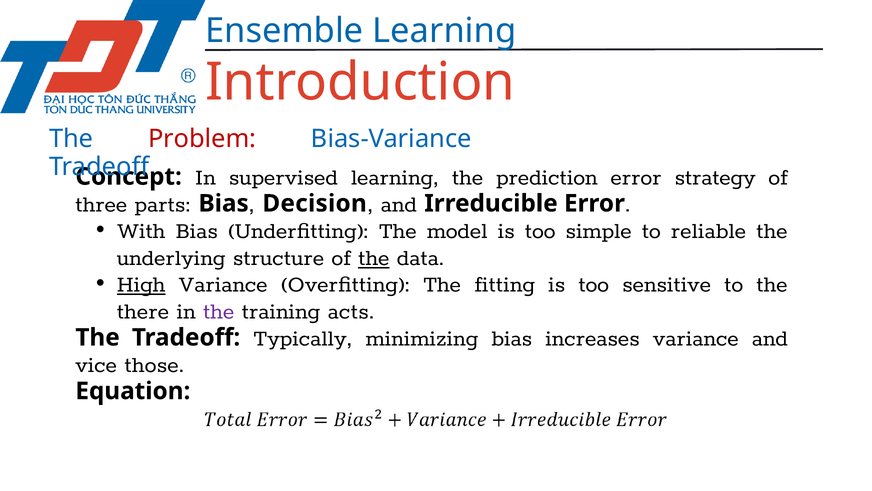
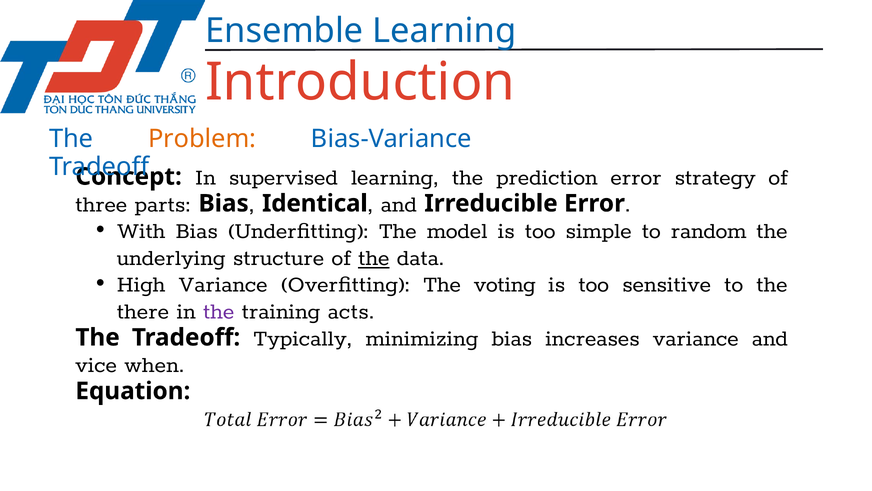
Problem colour: red -> orange (202, 139)
Decision: Decision -> Identical (315, 203)
reliable: reliable -> random (709, 230)
High underline: present -> none (141, 284)
fitting: fitting -> voting (505, 284)
those: those -> when (155, 364)
